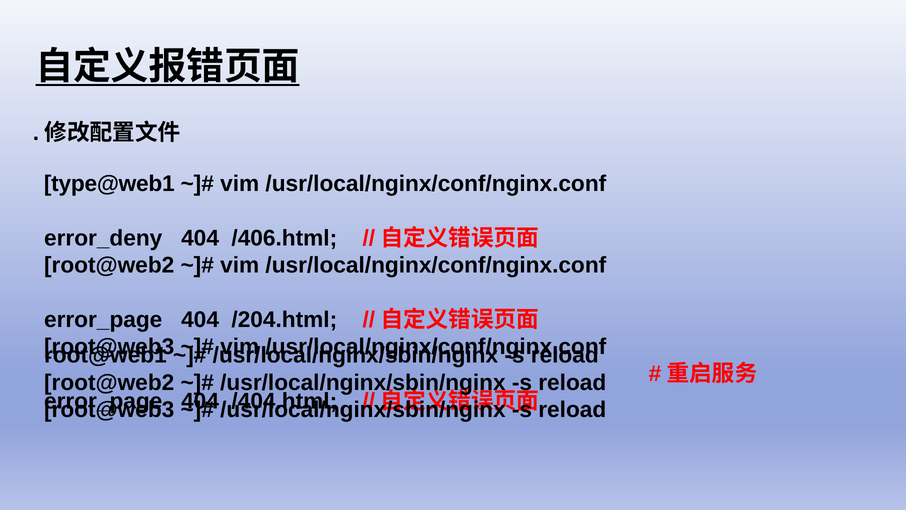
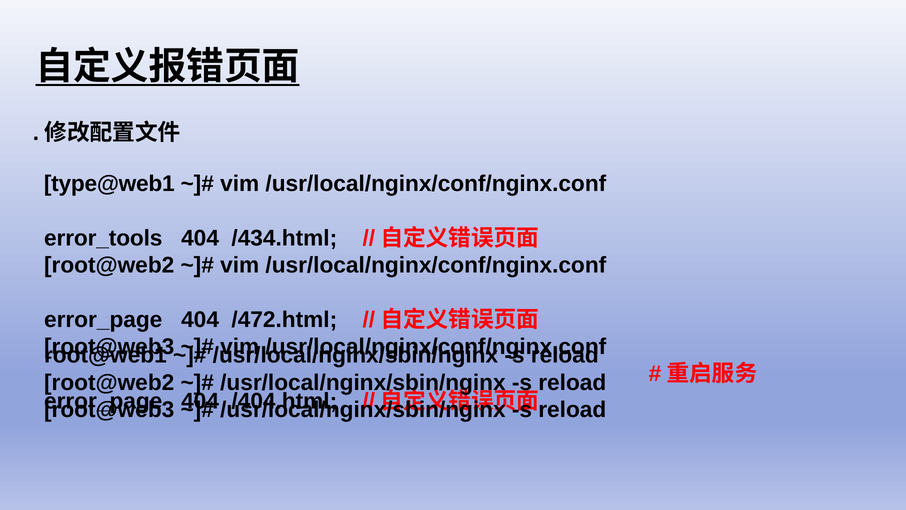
error_deny: error_deny -> error_tools (103, 238)
/406.html: /406.html -> /434.html (284, 238)
/204.html: /204.html -> /472.html (284, 320)
